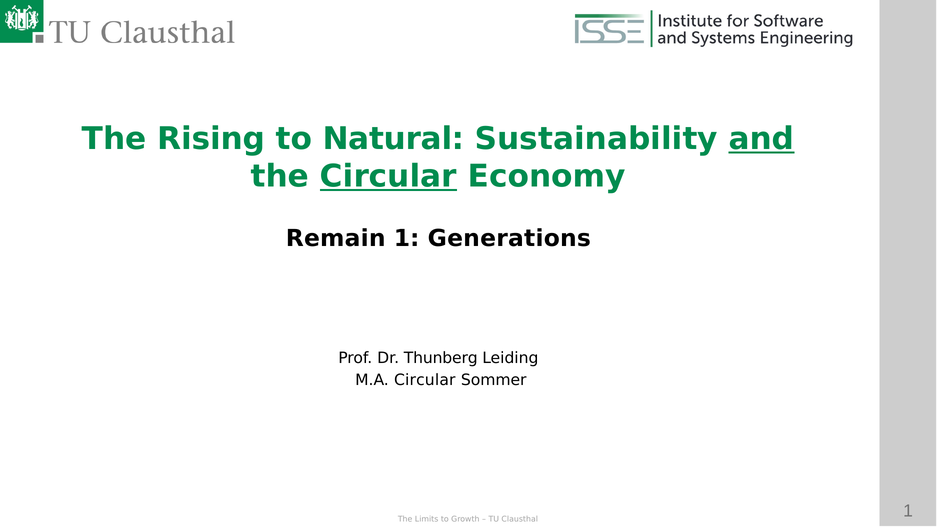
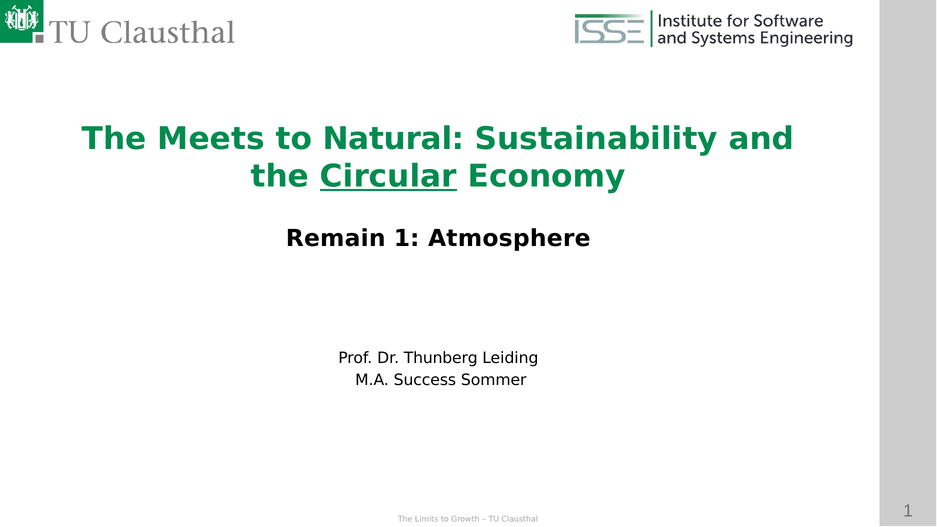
Rising: Rising -> Meets (211, 139)
and underline: present -> none (762, 139)
Generations: Generations -> Atmosphere (509, 238)
M.A Circular: Circular -> Success (425, 380)
